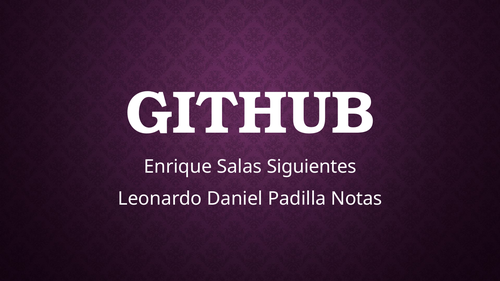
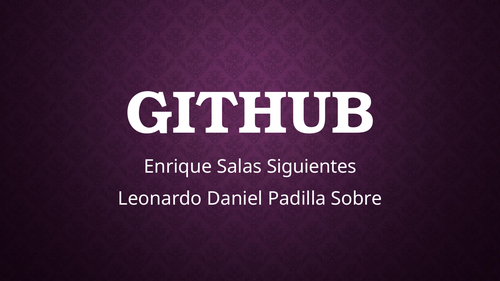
Notas: Notas -> Sobre (357, 199)
